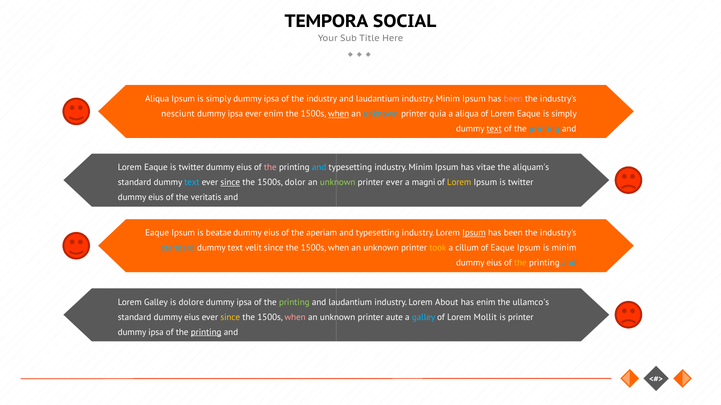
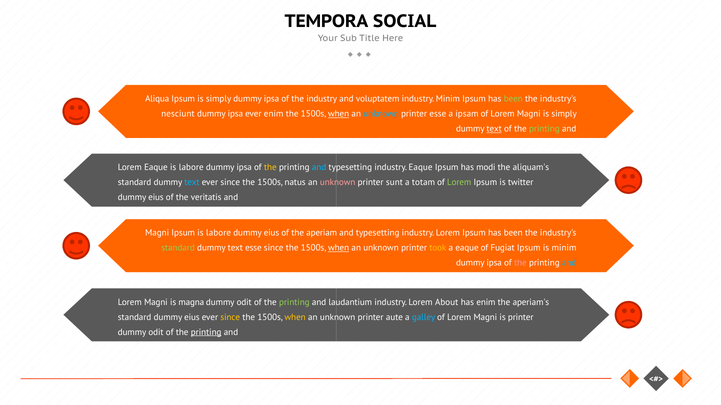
laudantium: laudantium -> voluptatem (378, 99)
been colour: pink -> light green (513, 99)
printer quia: quia -> esse (438, 114)
a aliqua: aliqua -> ipsam (467, 114)
Eaque: Eaque -> Magni (529, 114)
printing colour: light blue -> light green (544, 129)
twitter: twitter -> labore (191, 168)
eius: eius -> ipsa (244, 168)
the colour: pink -> yellow (270, 168)
typesetting industry Minim: Minim -> Eaque (421, 168)
vitae: vitae -> modi (486, 168)
since underline: present -> none (230, 183)
dolor: dolor -> natus (295, 183)
unknown colour: light green -> pink (338, 183)
printer ever: ever -> sunt (394, 183)
magni: magni -> totam (424, 183)
Lorem colour: yellow -> light green (459, 183)
Eaque: Eaque -> Magni (157, 233)
Ipsum is beatae: beatae -> labore (219, 233)
Ipsum underline: present -> none (474, 233)
standard colour: light blue -> light green (178, 248)
text velit: velit -> esse (253, 248)
when underline: none -> present (339, 248)
a cillum: cillum -> eaque (467, 248)
of Eaque: Eaque -> Fugiat (503, 248)
eius: eius -> ipsa (494, 263)
the colour: yellow -> pink (520, 263)
Galley: Galley -> Magni (156, 303)
dolore: dolore -> magna (191, 303)
ipsa: ipsa -> odit (244, 303)
ullamco's: ullamco's -> aperiam's (531, 303)
when colour: pink -> yellow (295, 318)
Mollit: Mollit -> Magni (485, 318)
ipsa: ipsa -> odit (156, 333)
